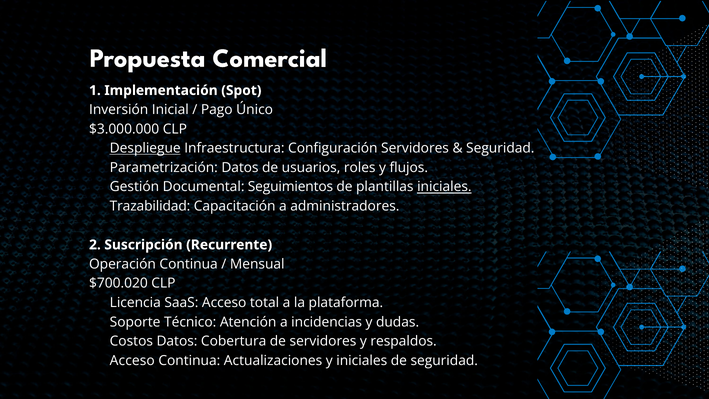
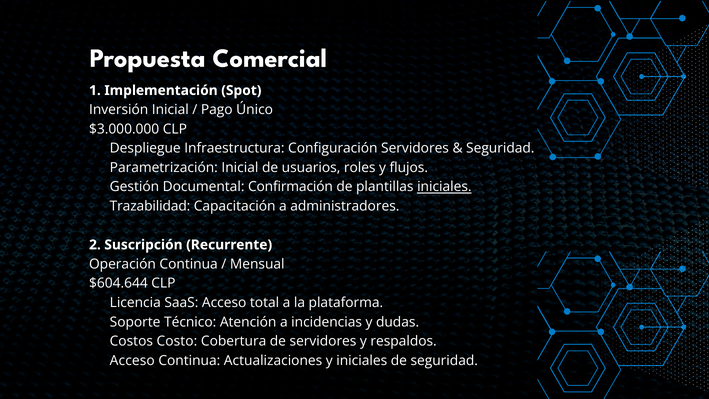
Despliegue underline: present -> none (145, 148)
Parametrización Datos: Datos -> Inicial (240, 168)
Seguimientos: Seguimientos -> Confirmación (290, 187)
$700.020: $700.020 -> $604.644 (118, 283)
Costos Datos: Datos -> Costo (177, 341)
